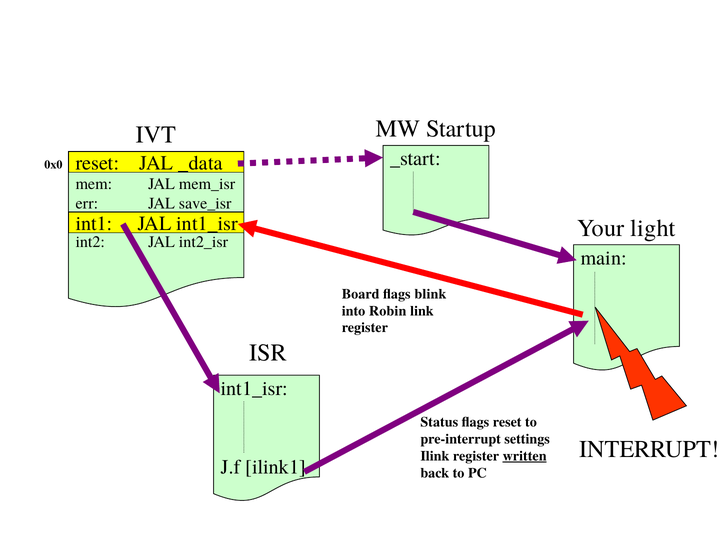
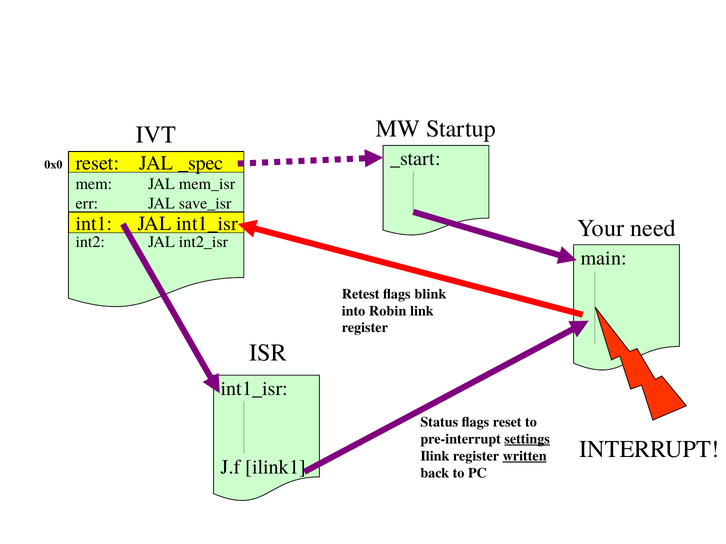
_data: _data -> _spec (201, 163)
light: light -> need (653, 228)
Board: Board -> Retest (361, 294)
settings underline: none -> present (527, 439)
